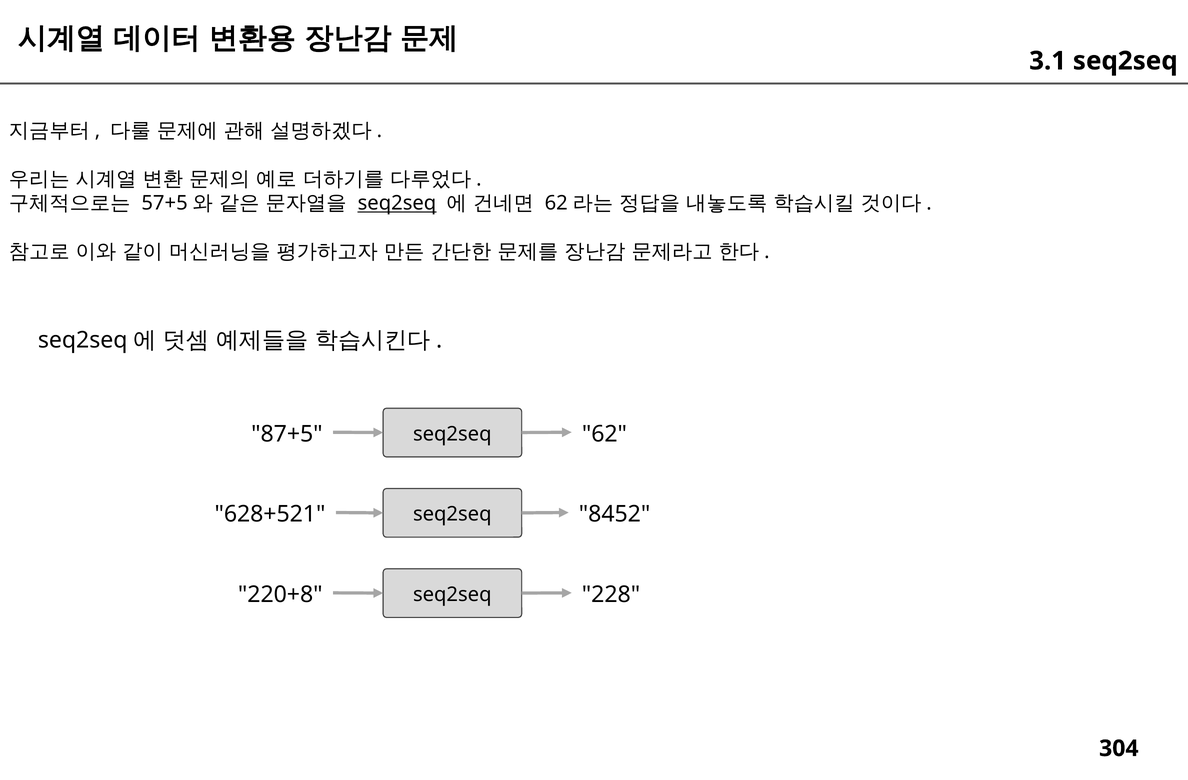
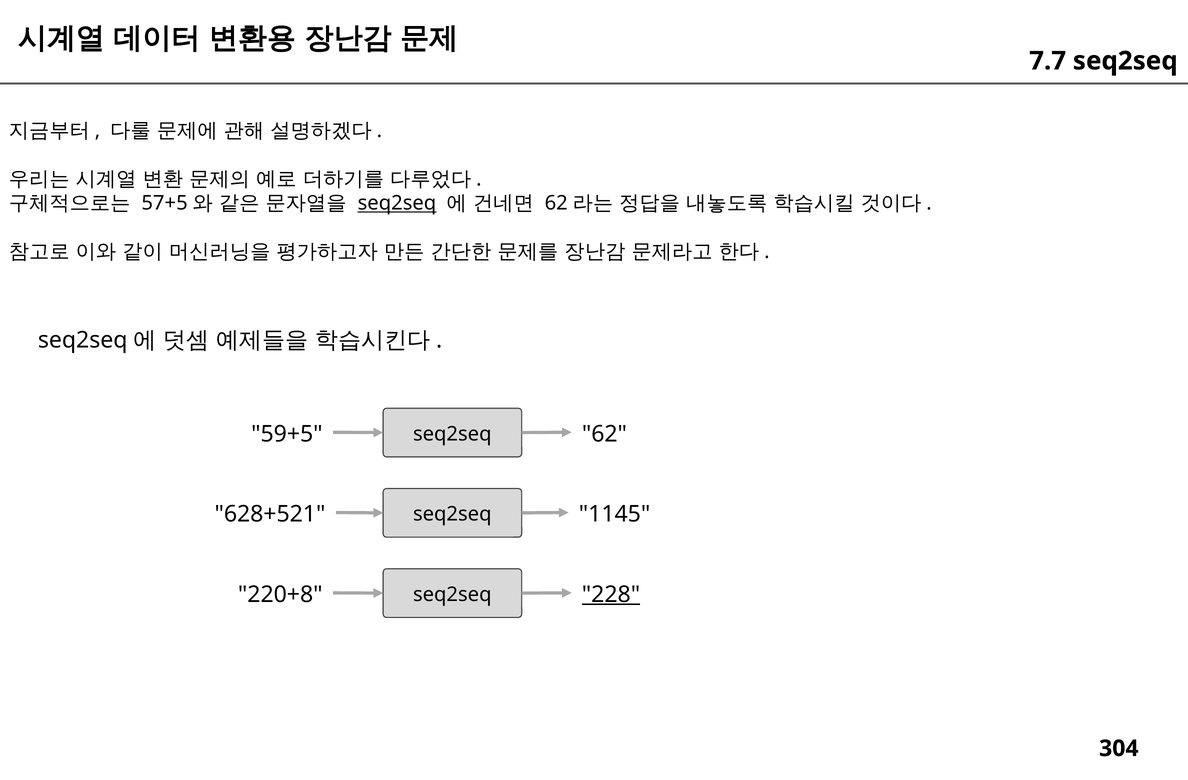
3.1: 3.1 -> 7.7 (1048, 61)
87+5: 87+5 -> 59+5 (287, 434)
8452: 8452 -> 1145 (615, 514)
228 underline: none -> present (611, 595)
